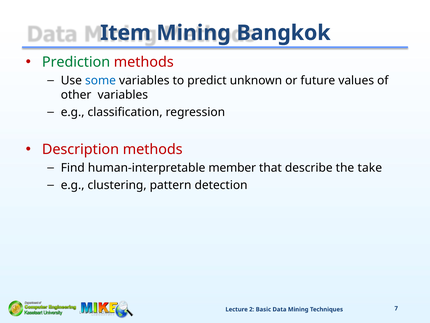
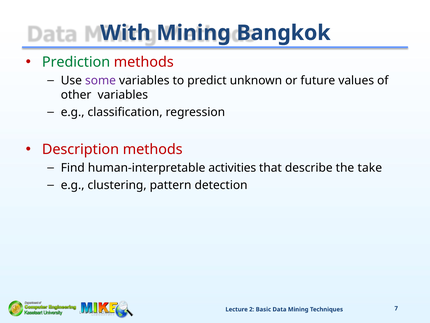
Item: Item -> With (125, 33)
some colour: blue -> purple (100, 81)
member: member -> activities (232, 168)
